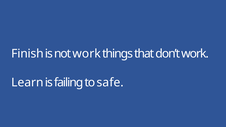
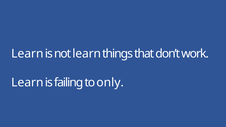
Finish: Finish -> Learn (27, 54)
not work: work -> learn (87, 54)
safe: safe -> only (110, 82)
